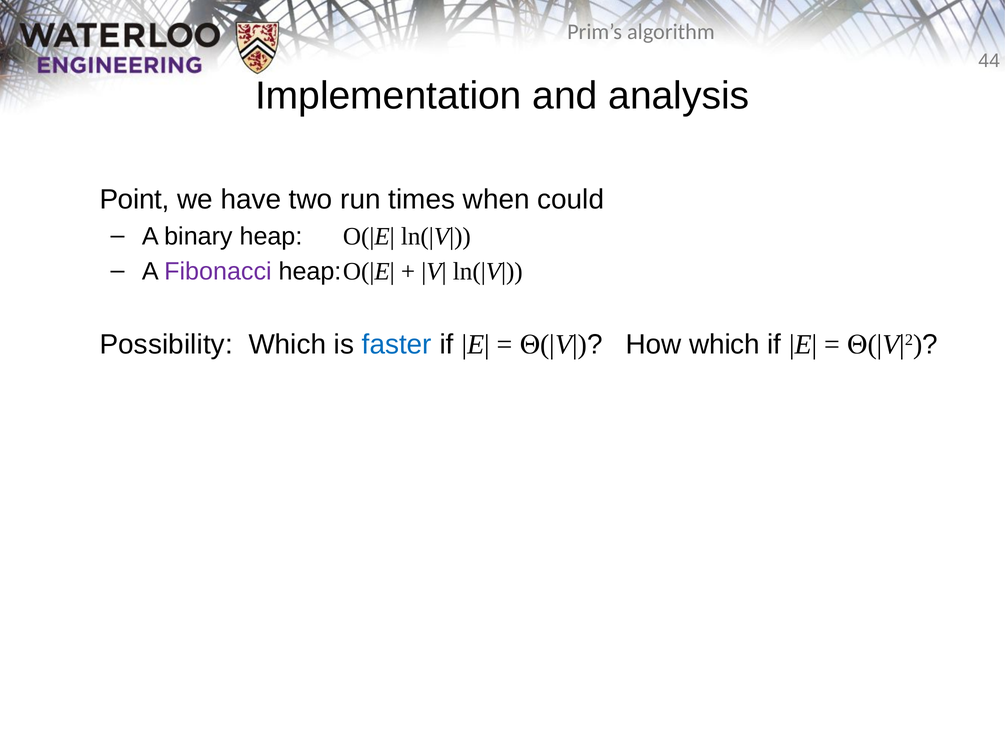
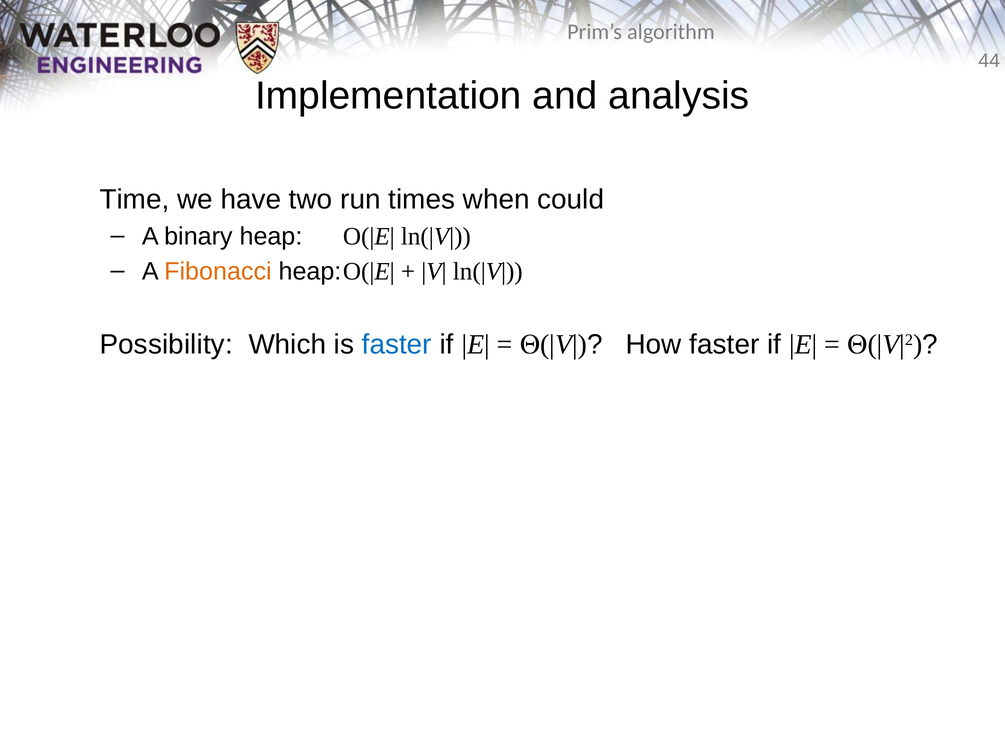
Point: Point -> Time (134, 200)
Fibonacci colour: purple -> orange (218, 271)
How which: which -> faster (724, 344)
